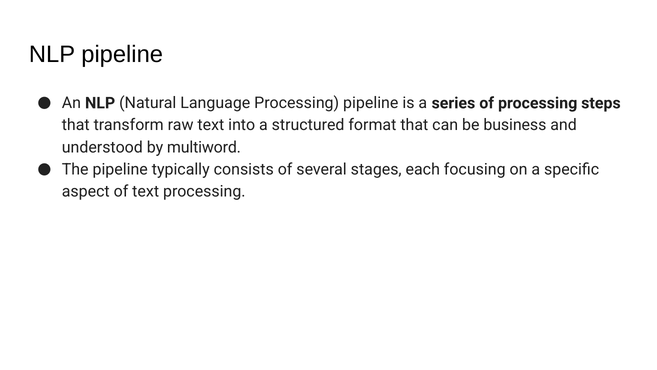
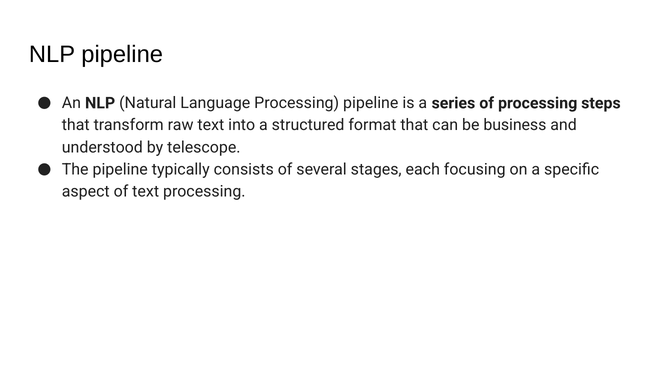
multiword: multiword -> telescope (204, 147)
